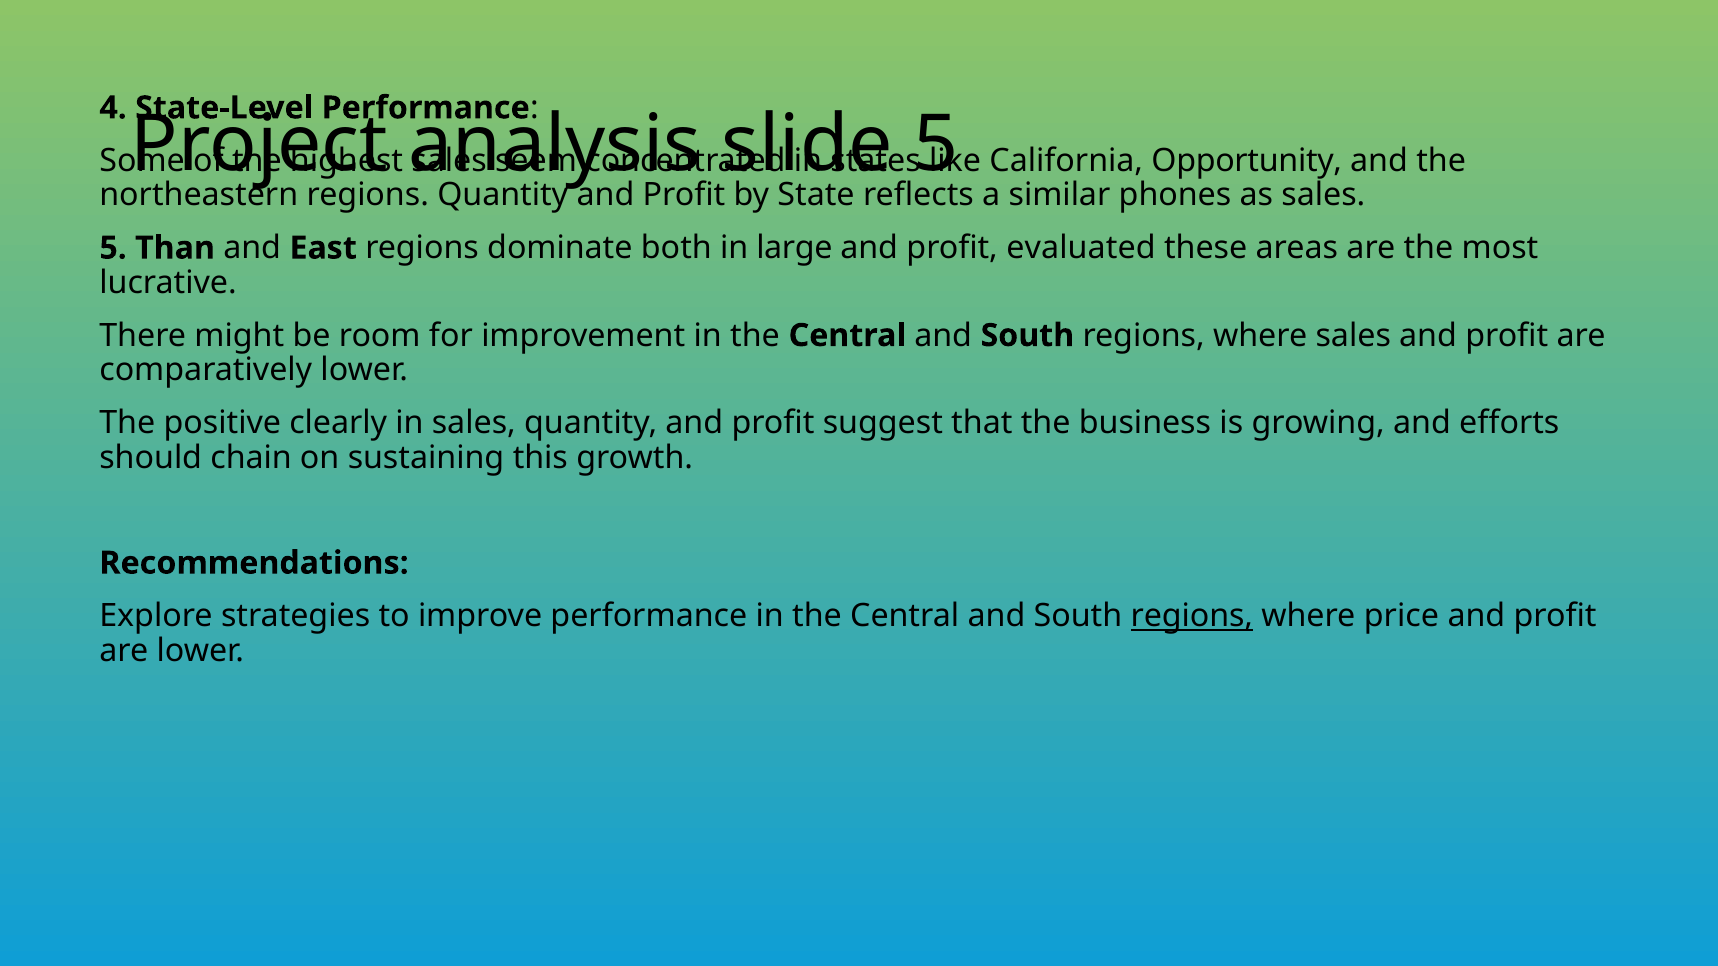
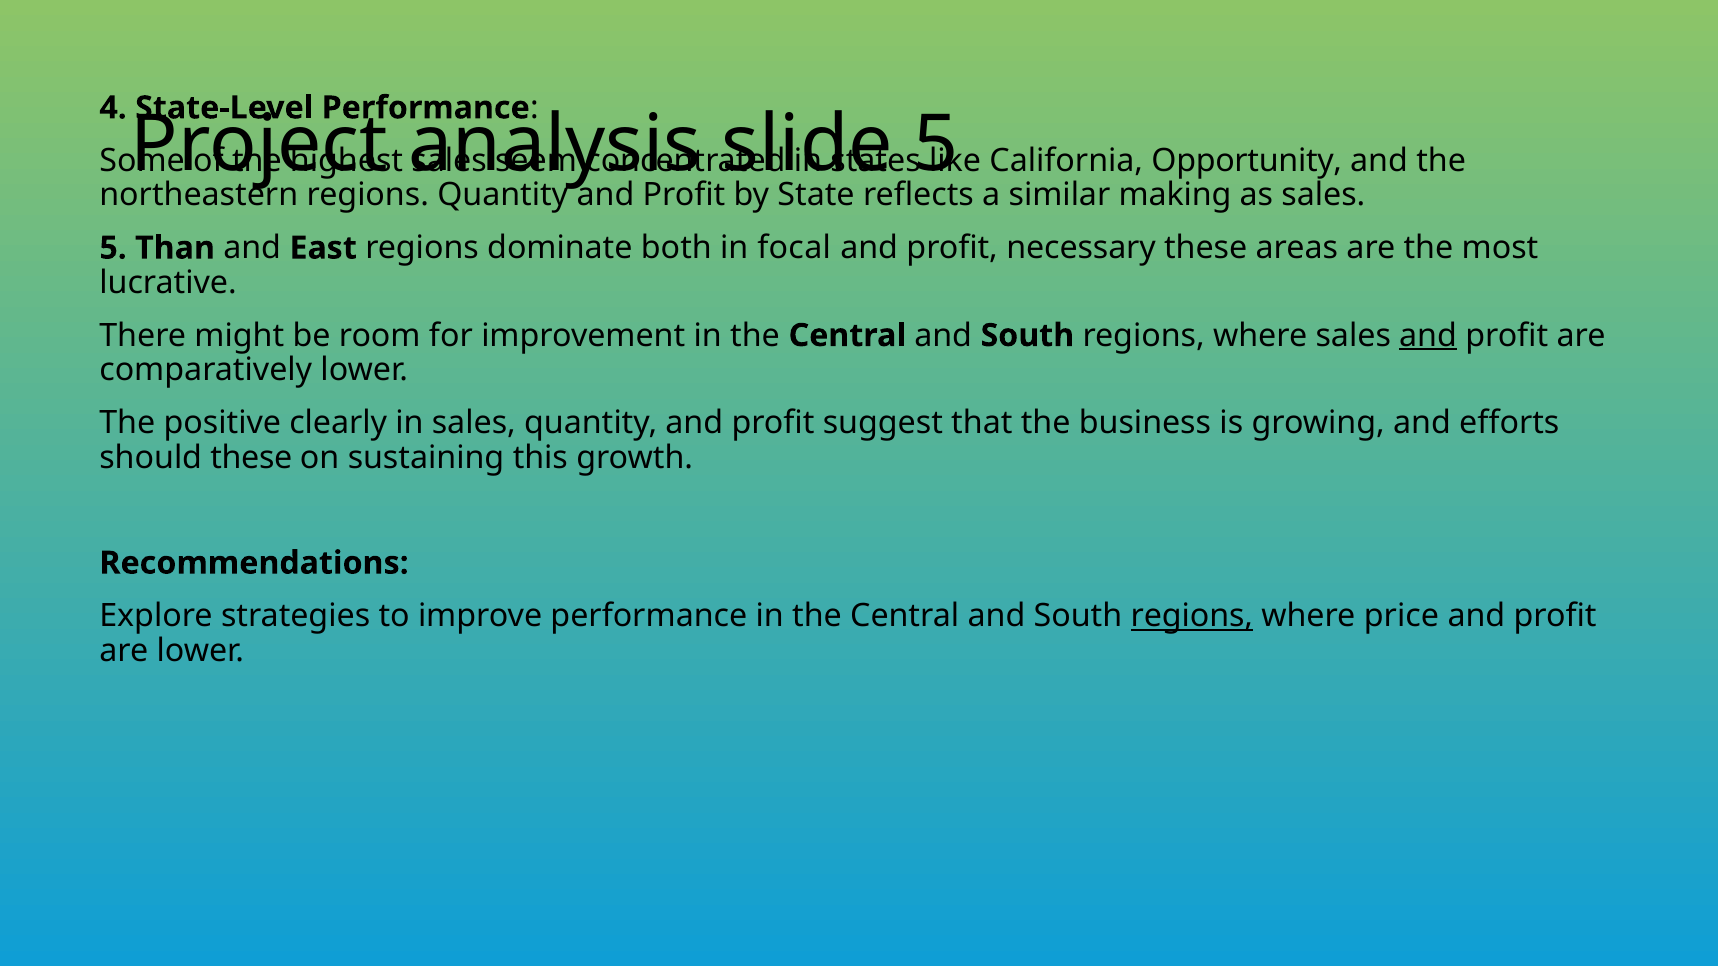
phones: phones -> making (1175, 195)
large: large -> focal (794, 248)
evaluated: evaluated -> necessary (1081, 248)
and underline: none -> present (1428, 336)
should chain: chain -> these (251, 458)
